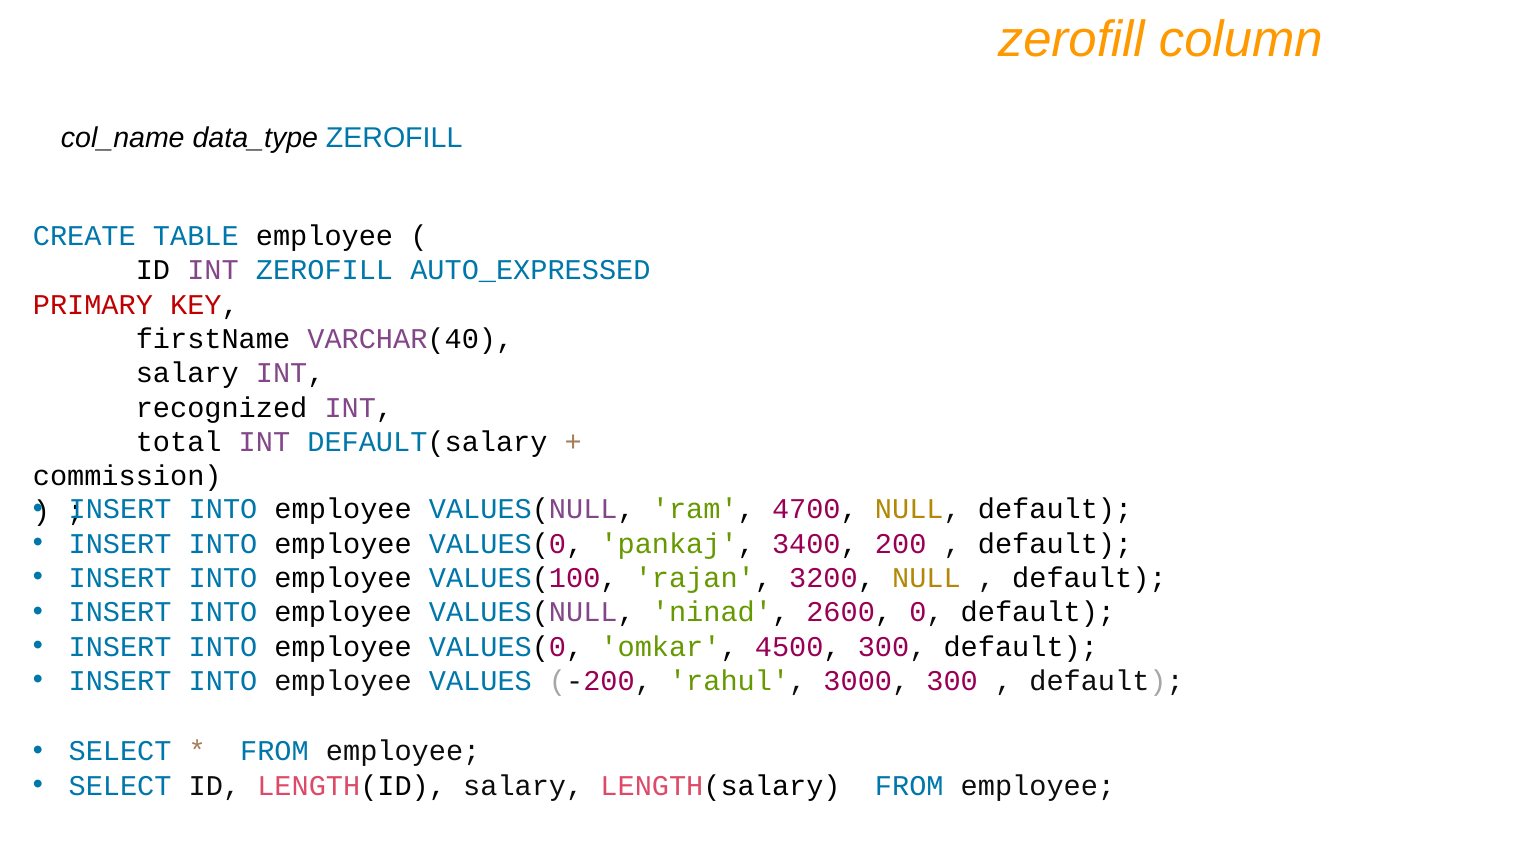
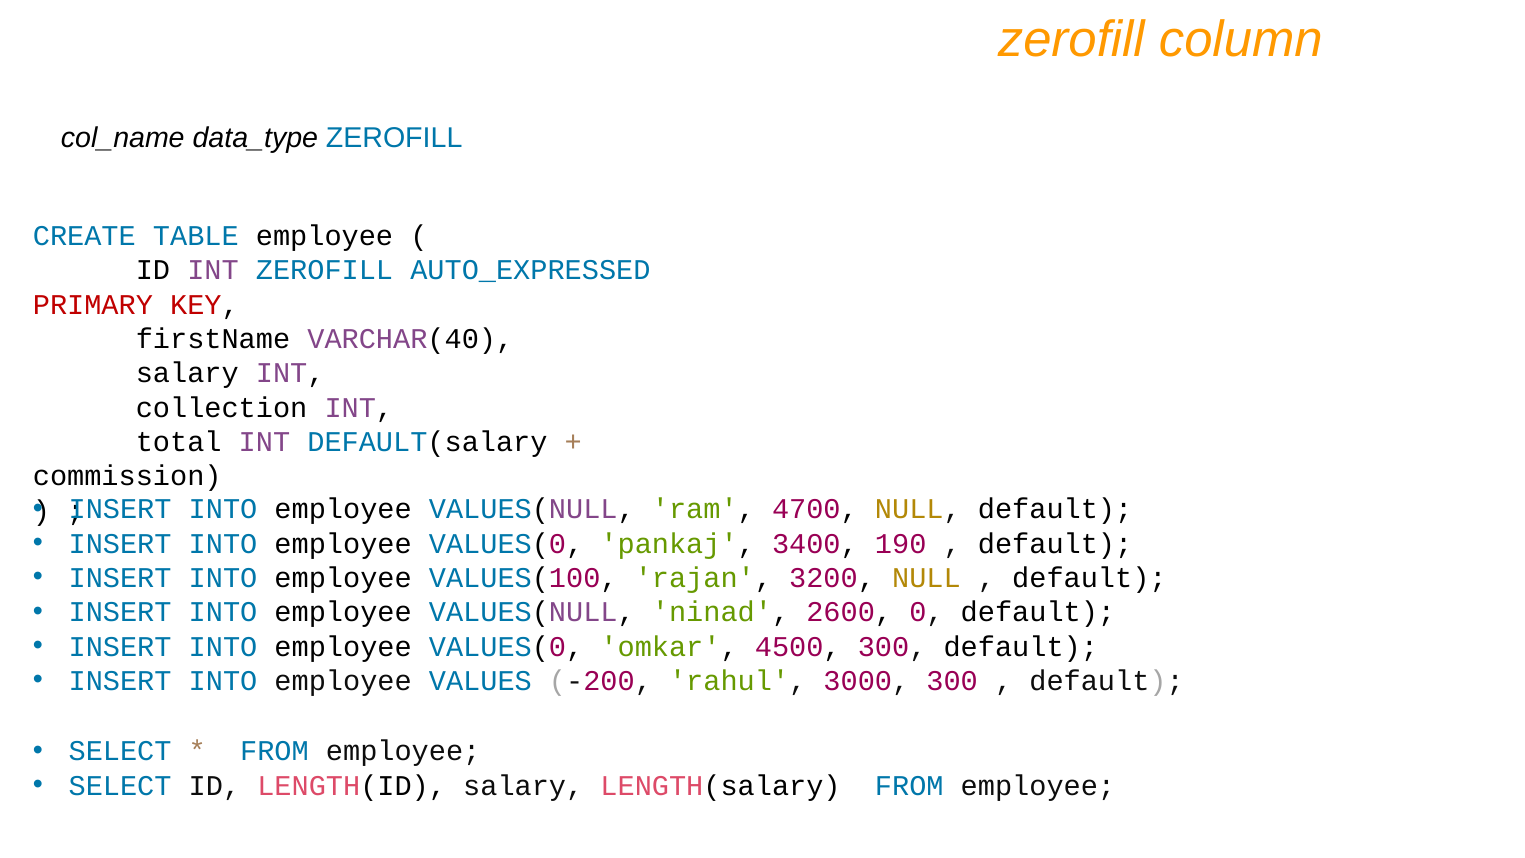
recognized: recognized -> collection (222, 408)
200: 200 -> 190 (901, 544)
